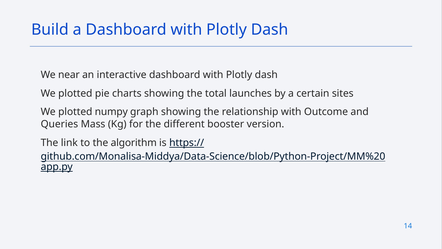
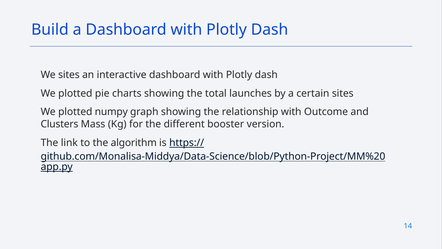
We near: near -> sites (69, 75)
Queries: Queries -> Clusters (60, 124)
